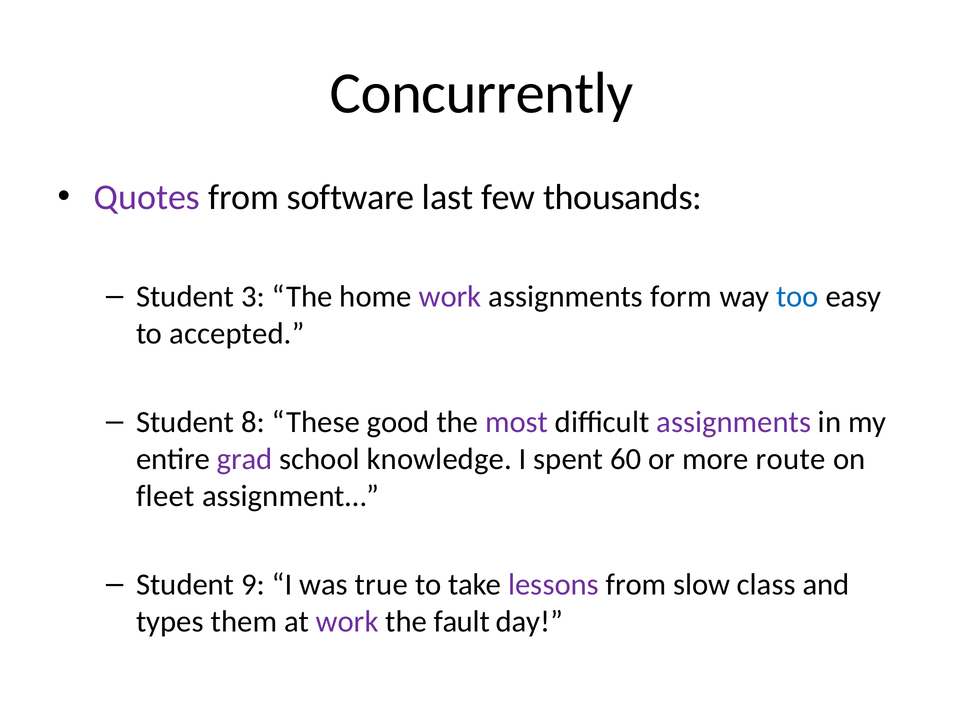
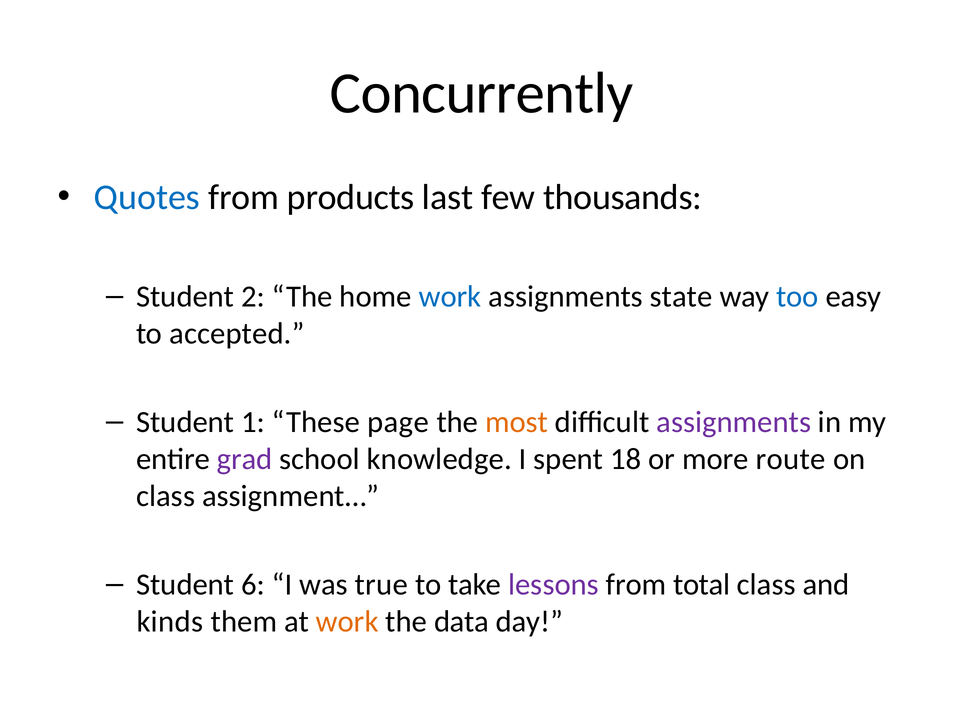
Quotes colour: purple -> blue (147, 198)
software: software -> products (351, 198)
3: 3 -> 2 (253, 297)
work colour: purple -> blue (450, 297)
form: form -> state (681, 297)
8: 8 -> 1 (253, 422)
good: good -> page (398, 422)
most colour: purple -> orange (517, 422)
60: 60 -> 18 (626, 459)
fleet: fleet -> class (166, 496)
9: 9 -> 6 (253, 585)
slow: slow -> total (702, 585)
types: types -> kinds (170, 622)
work colour: purple -> orange (347, 622)
fault: fault -> data (462, 622)
